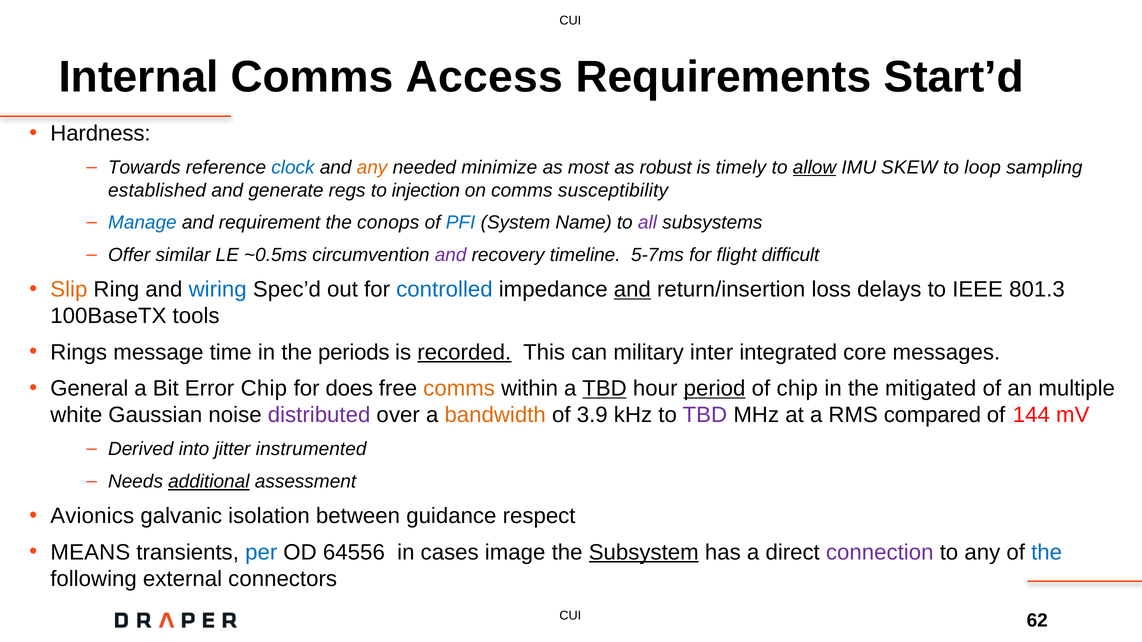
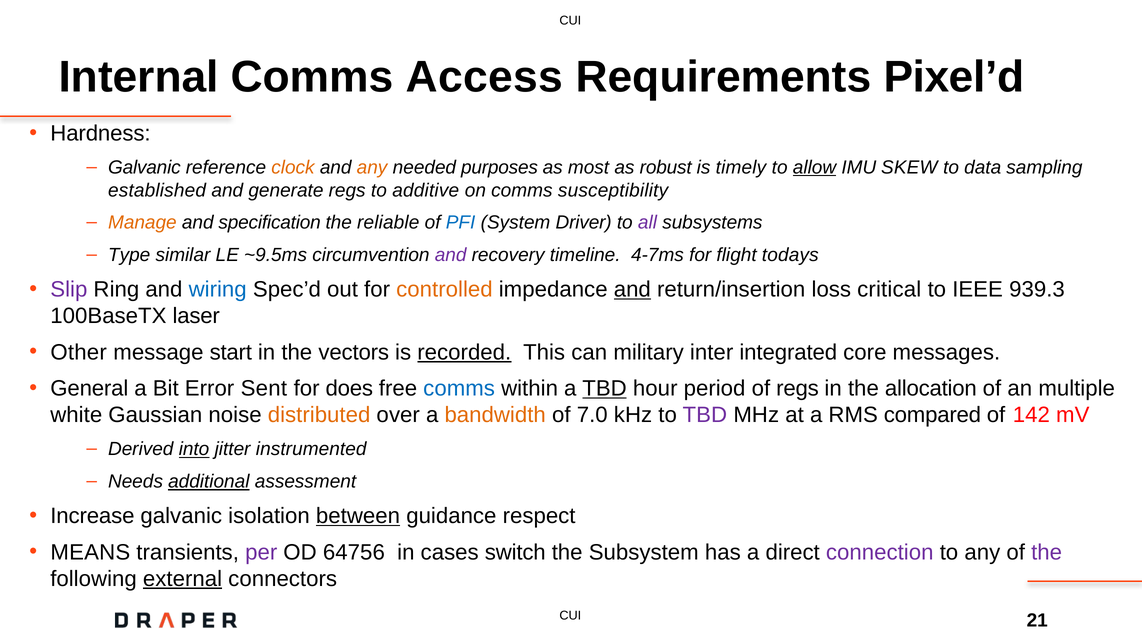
Start’d: Start’d -> Pixel’d (954, 77)
Towards: Towards -> Galvanic (144, 168)
clock colour: blue -> orange (293, 168)
minimize: minimize -> purposes (499, 168)
loop: loop -> data (983, 168)
injection: injection -> additive (426, 190)
Manage colour: blue -> orange (142, 223)
requirement: requirement -> specification (270, 223)
conops: conops -> reliable (388, 223)
Name: Name -> Driver (584, 223)
Offer: Offer -> Type (129, 255)
~0.5ms: ~0.5ms -> ~9.5ms (276, 255)
5-7ms: 5-7ms -> 4-7ms (657, 255)
difficult: difficult -> todays (790, 255)
Slip colour: orange -> purple (69, 290)
controlled colour: blue -> orange (444, 290)
delays: delays -> critical (889, 290)
801.3: 801.3 -> 939.3 (1037, 290)
tools: tools -> laser (196, 316)
Rings: Rings -> Other (79, 353)
time: time -> start (231, 353)
periods: periods -> vectors (354, 353)
Error Chip: Chip -> Sent (264, 389)
comms colour: orange -> blue (459, 389)
period underline: present -> none (715, 389)
of chip: chip -> regs (797, 389)
mitigated: mitigated -> allocation (931, 389)
distributed colour: purple -> orange (319, 415)
3.9: 3.9 -> 7.0 (592, 415)
144: 144 -> 142 (1031, 415)
into underline: none -> present (194, 449)
Avionics: Avionics -> Increase (92, 516)
between underline: none -> present (358, 516)
per colour: blue -> purple (261, 553)
64556: 64556 -> 64756 (354, 553)
image: image -> switch (515, 553)
Subsystem underline: present -> none (644, 553)
the colour: blue -> purple (1047, 553)
external underline: none -> present (183, 579)
62: 62 -> 21 (1037, 621)
